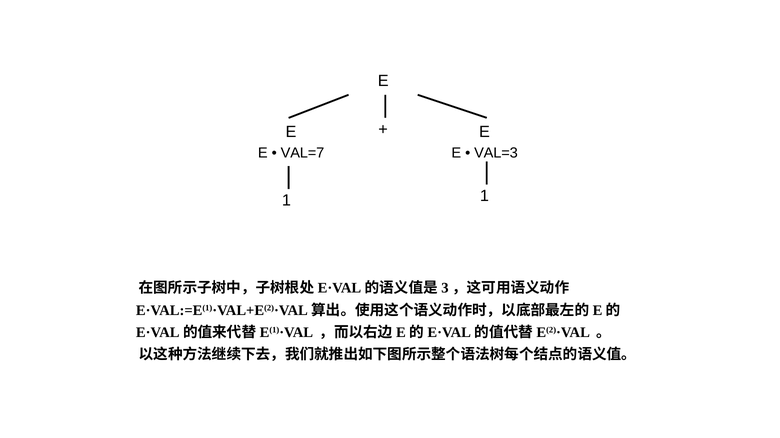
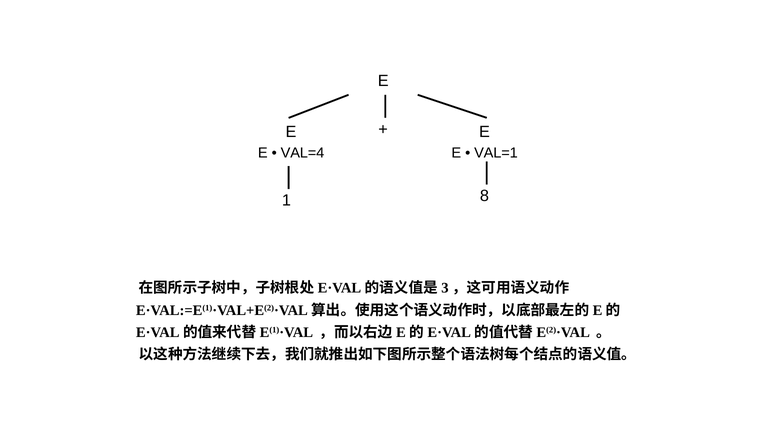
VAL=7: VAL=7 -> VAL=4 (303, 153)
VAL=3: VAL=3 -> VAL=1 (496, 153)
1 1: 1 -> 8 (484, 196)
